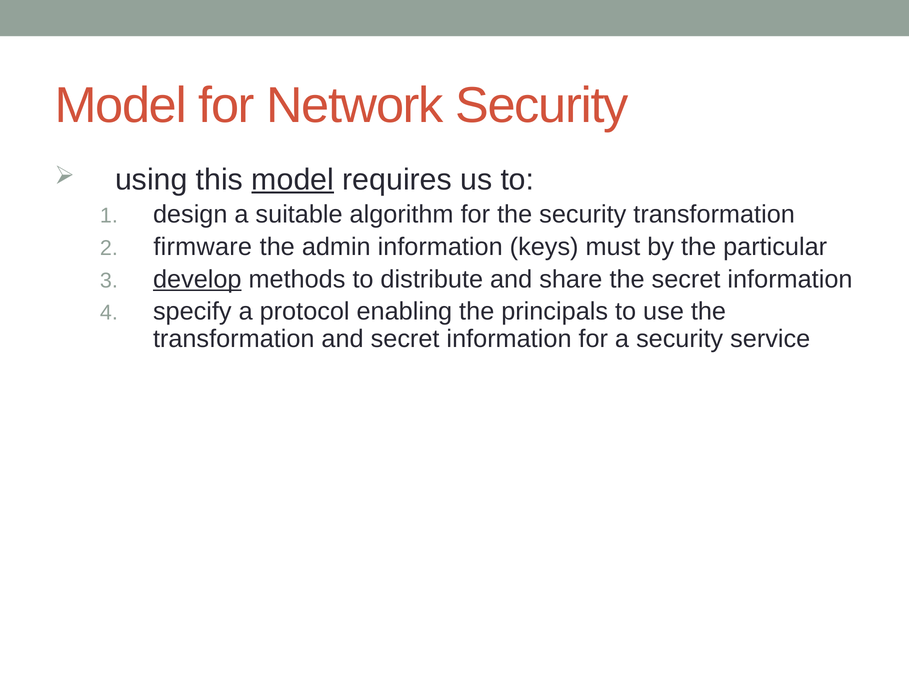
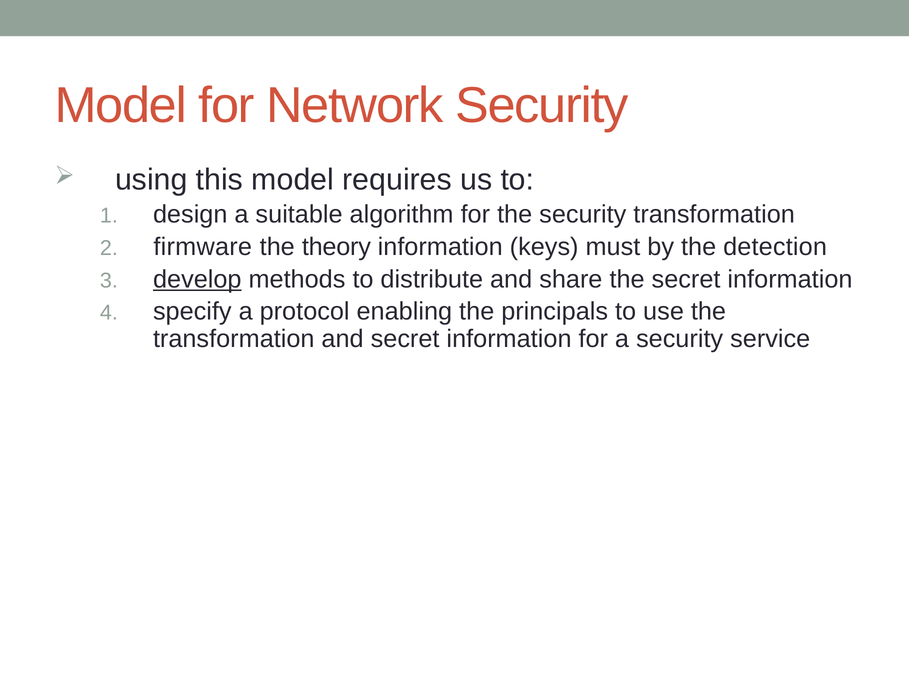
model underline: present -> none (293, 180)
admin: admin -> theory (336, 247)
particular: particular -> detection (775, 247)
